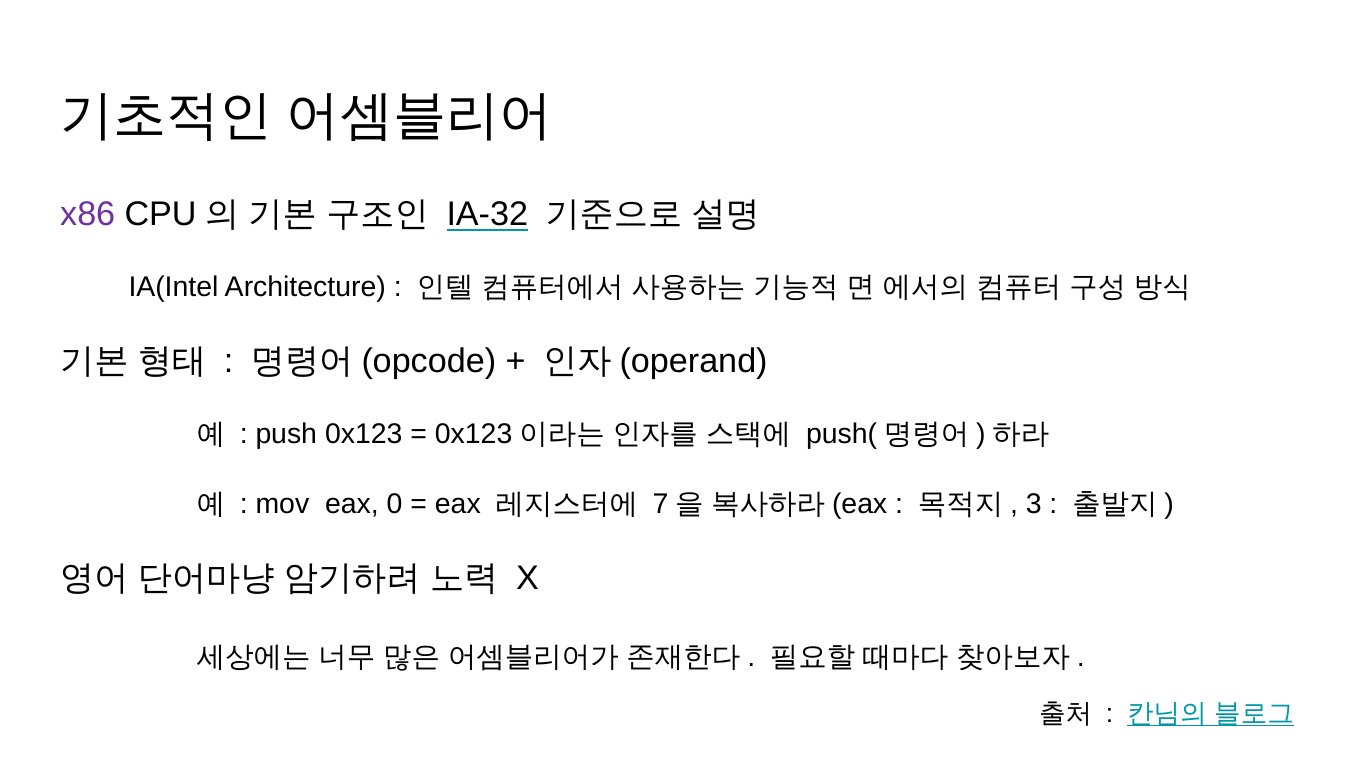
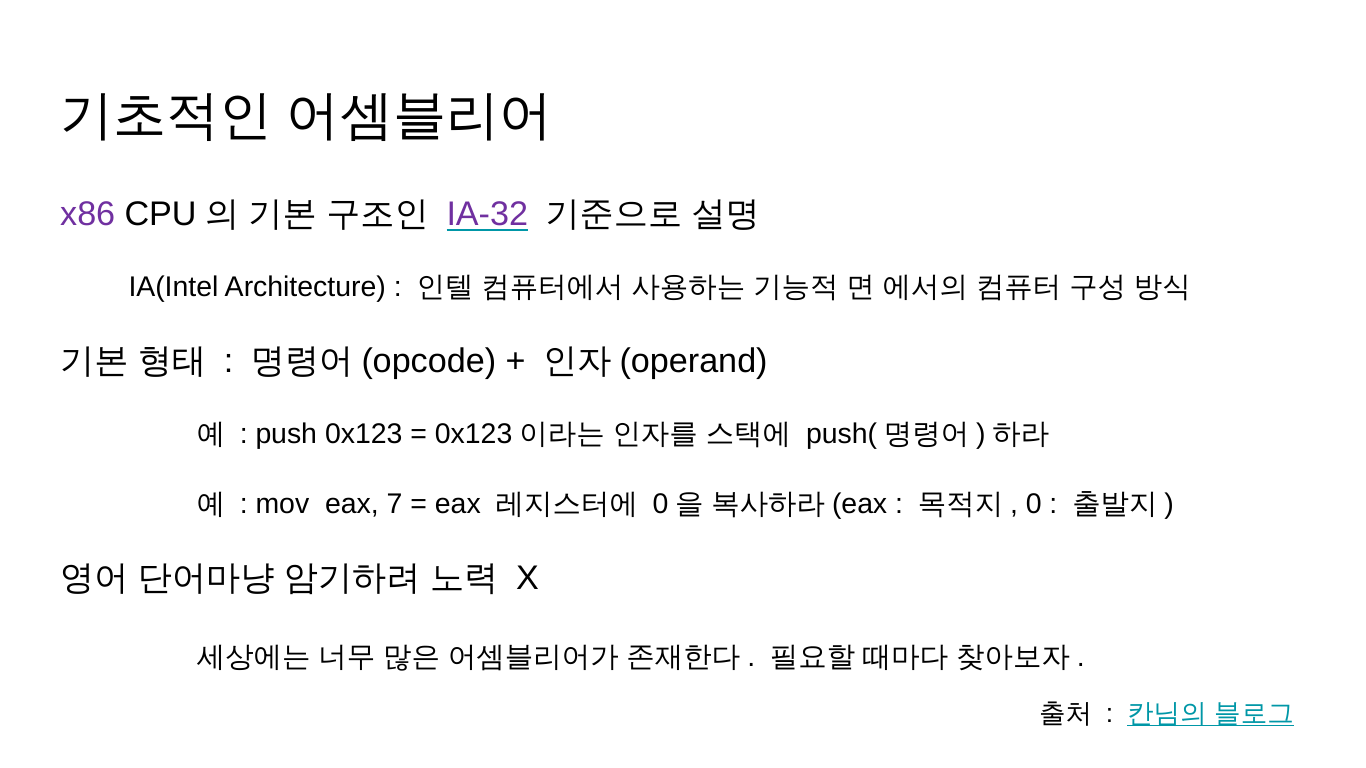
IA-32 colour: black -> purple (487, 215)
0: 0 -> 7 (395, 504)
7: 7 -> 0 (661, 504)
3: 3 -> 0 (1034, 504)
